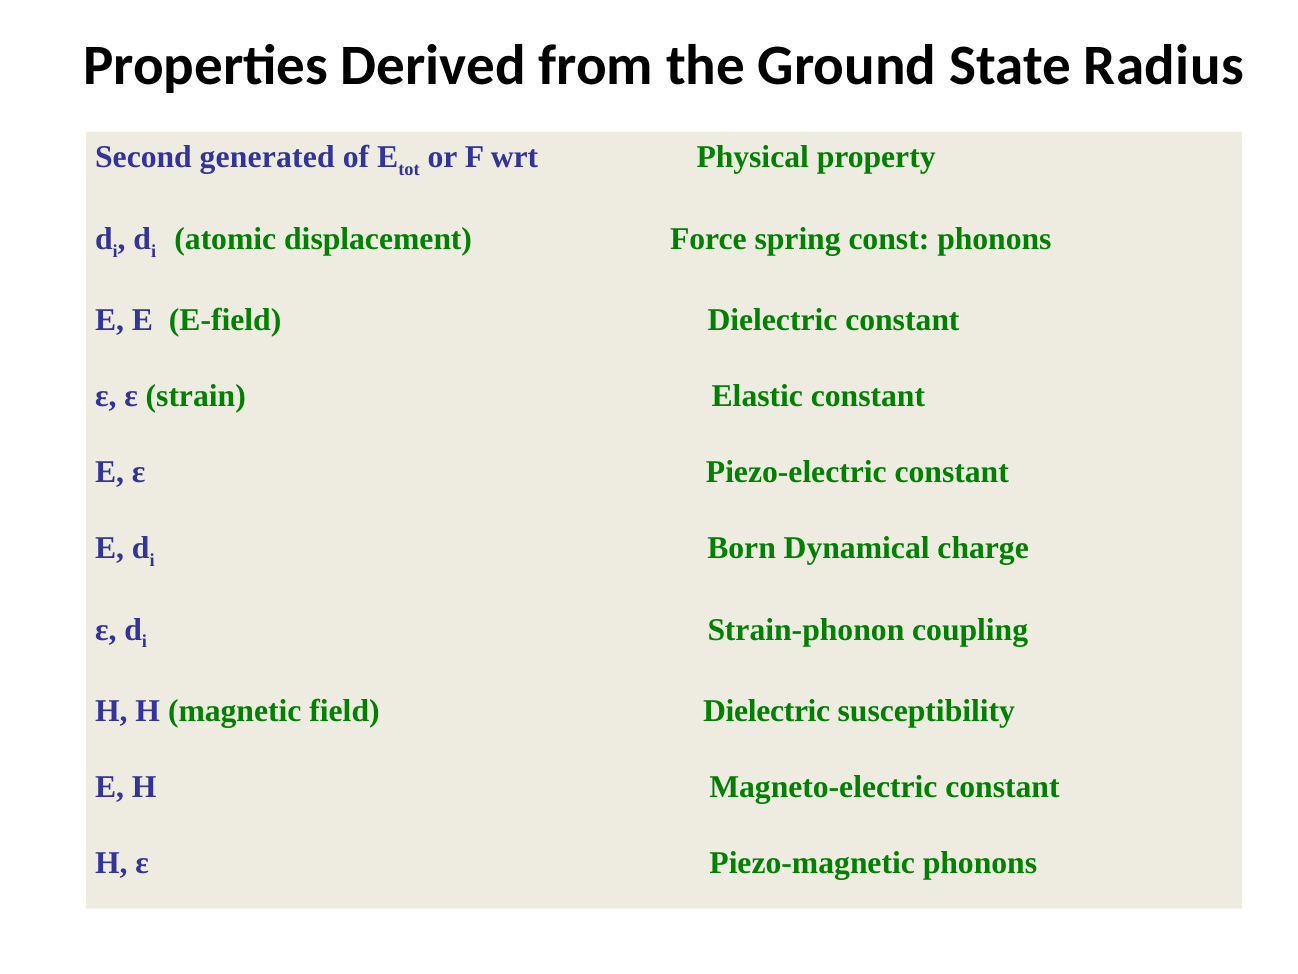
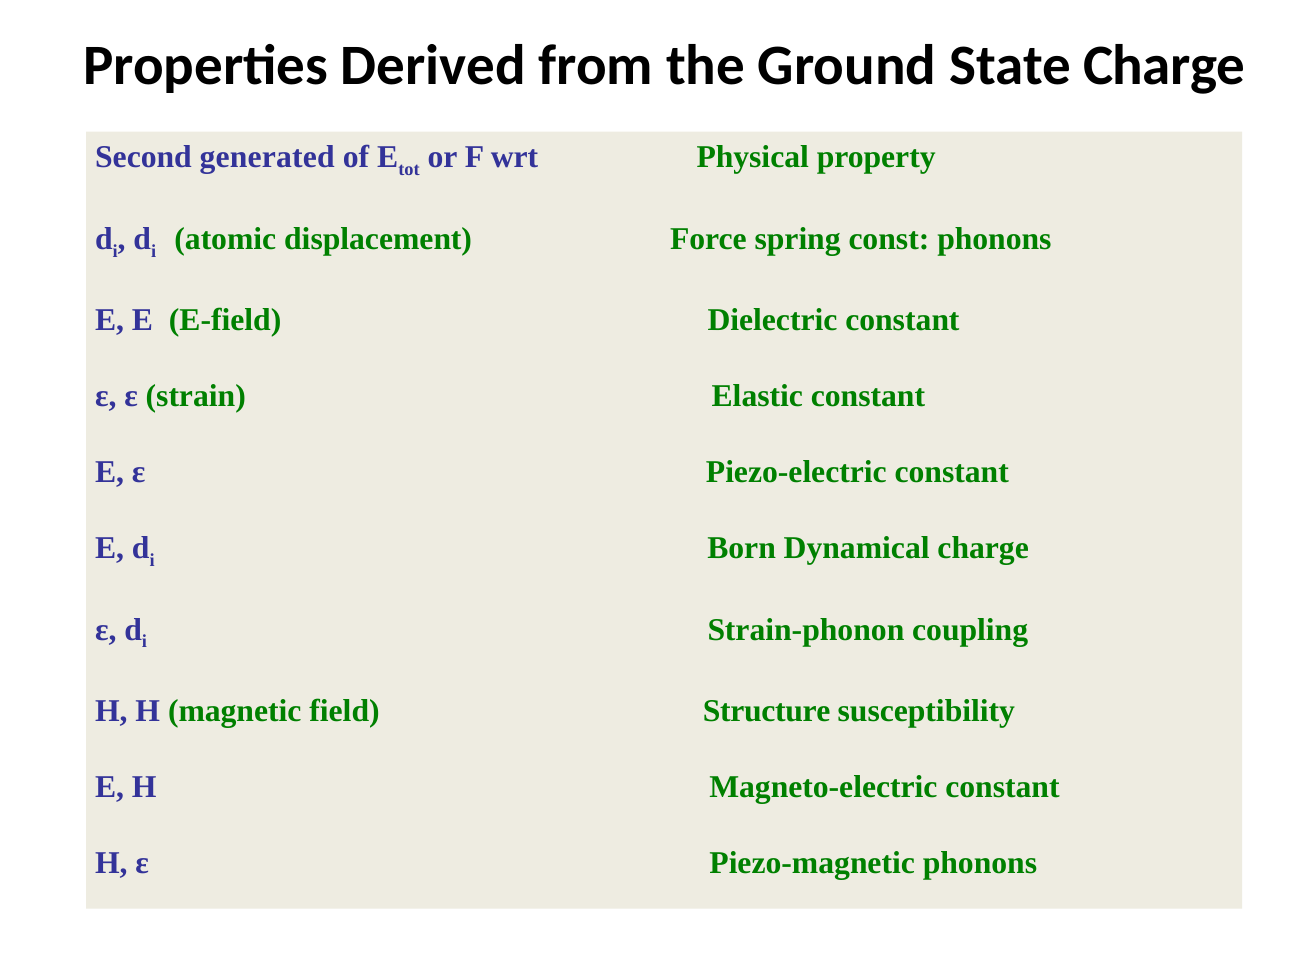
State Radius: Radius -> Charge (1164, 66)
field Dielectric: Dielectric -> Structure (767, 711)
